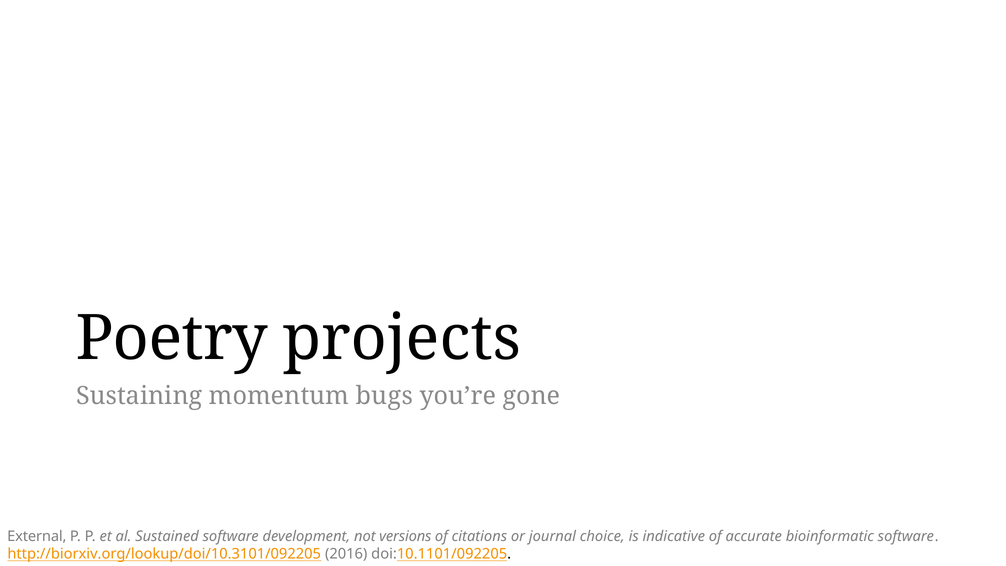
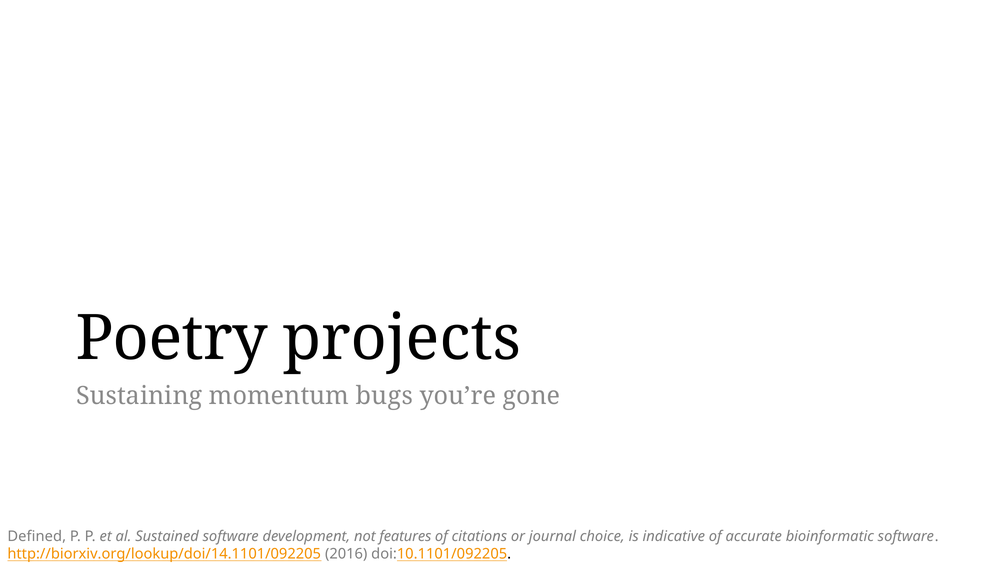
External: External -> Defined (37, 536)
versions: versions -> features (405, 536)
http://biorxiv.org/lookup/doi/10.3101/092205: http://biorxiv.org/lookup/doi/10.3101/092205 -> http://biorxiv.org/lookup/doi/14.1101/092205 (164, 554)
